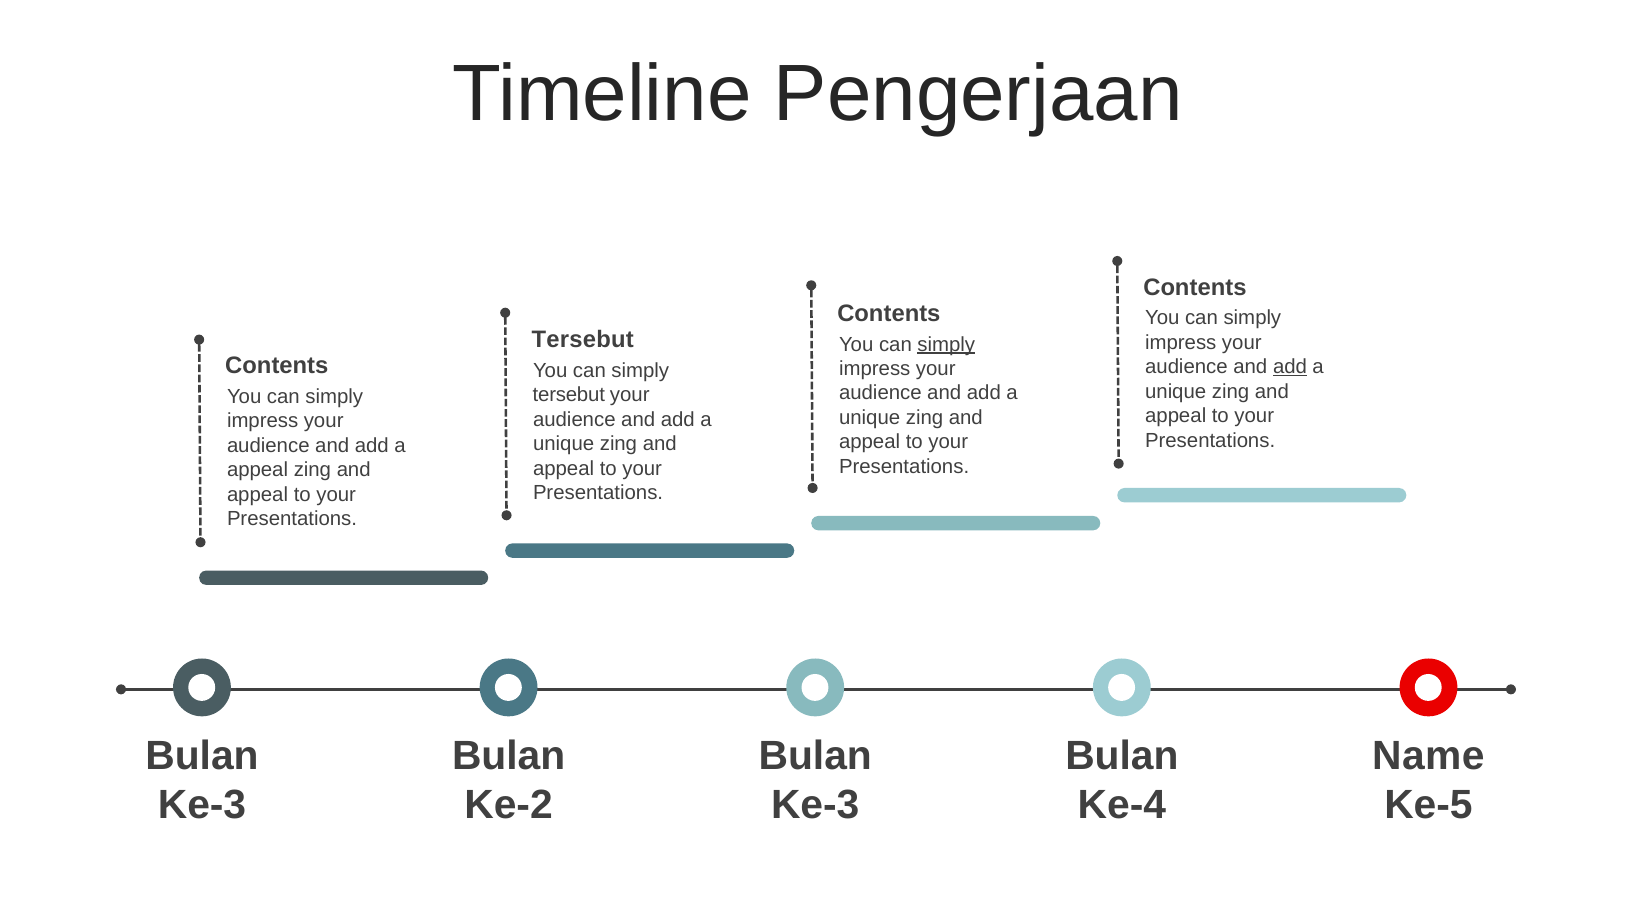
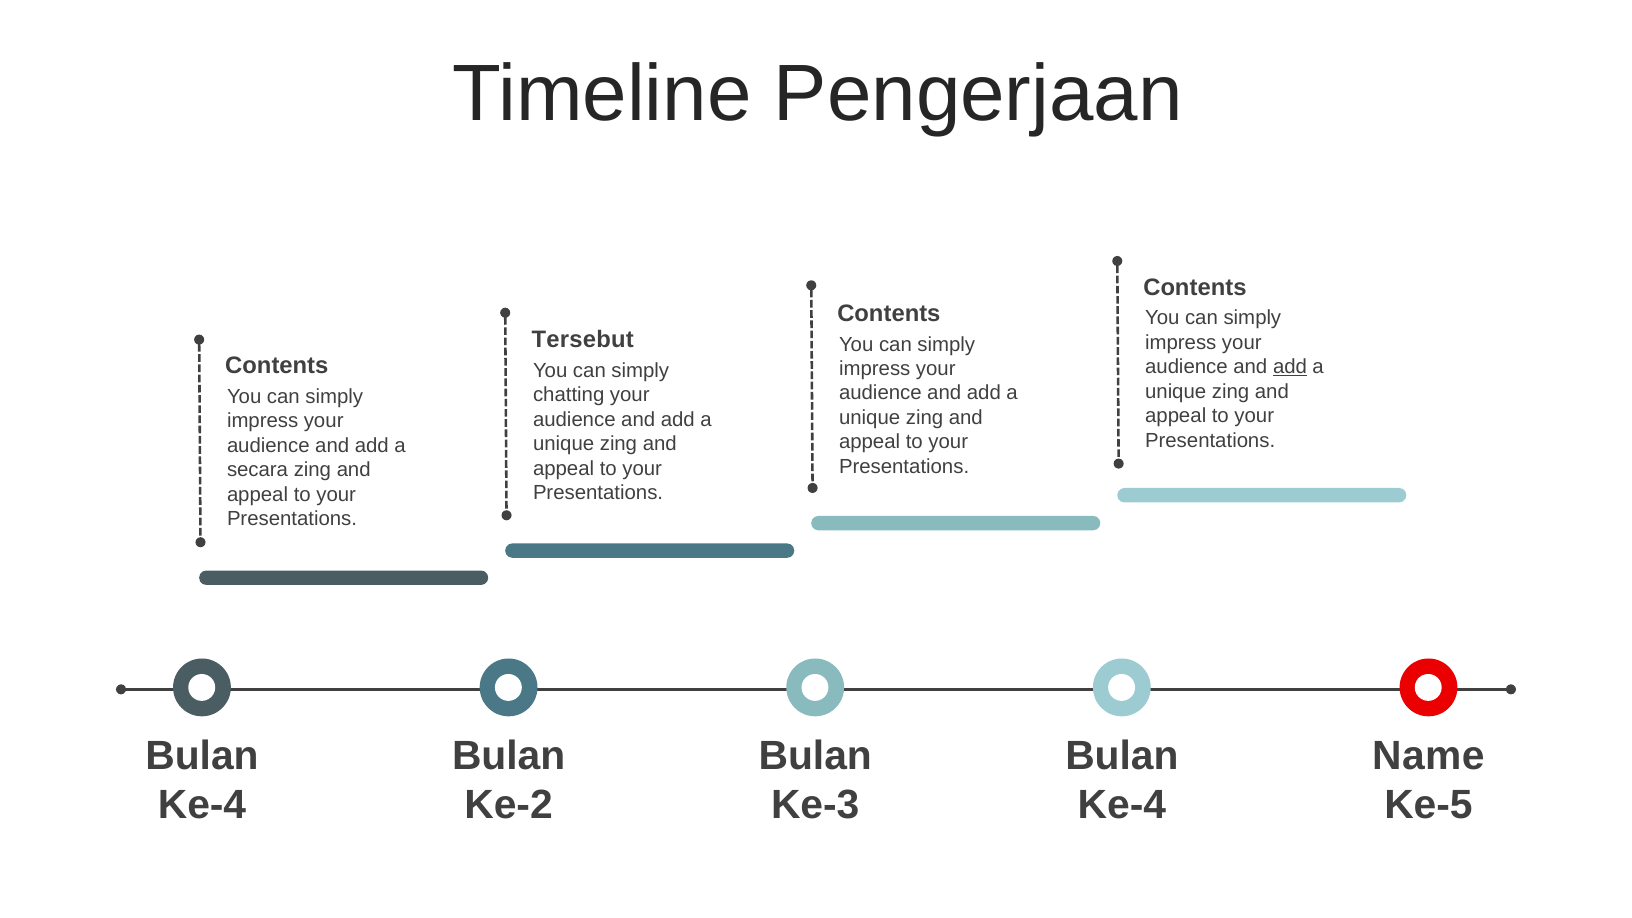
simply underline: present -> none (946, 344)
tersebut: tersebut -> chatting (569, 395)
appeal: appeal -> secara (258, 470)
Ke-3: Ke-3 -> Ke-4 (202, 805)
